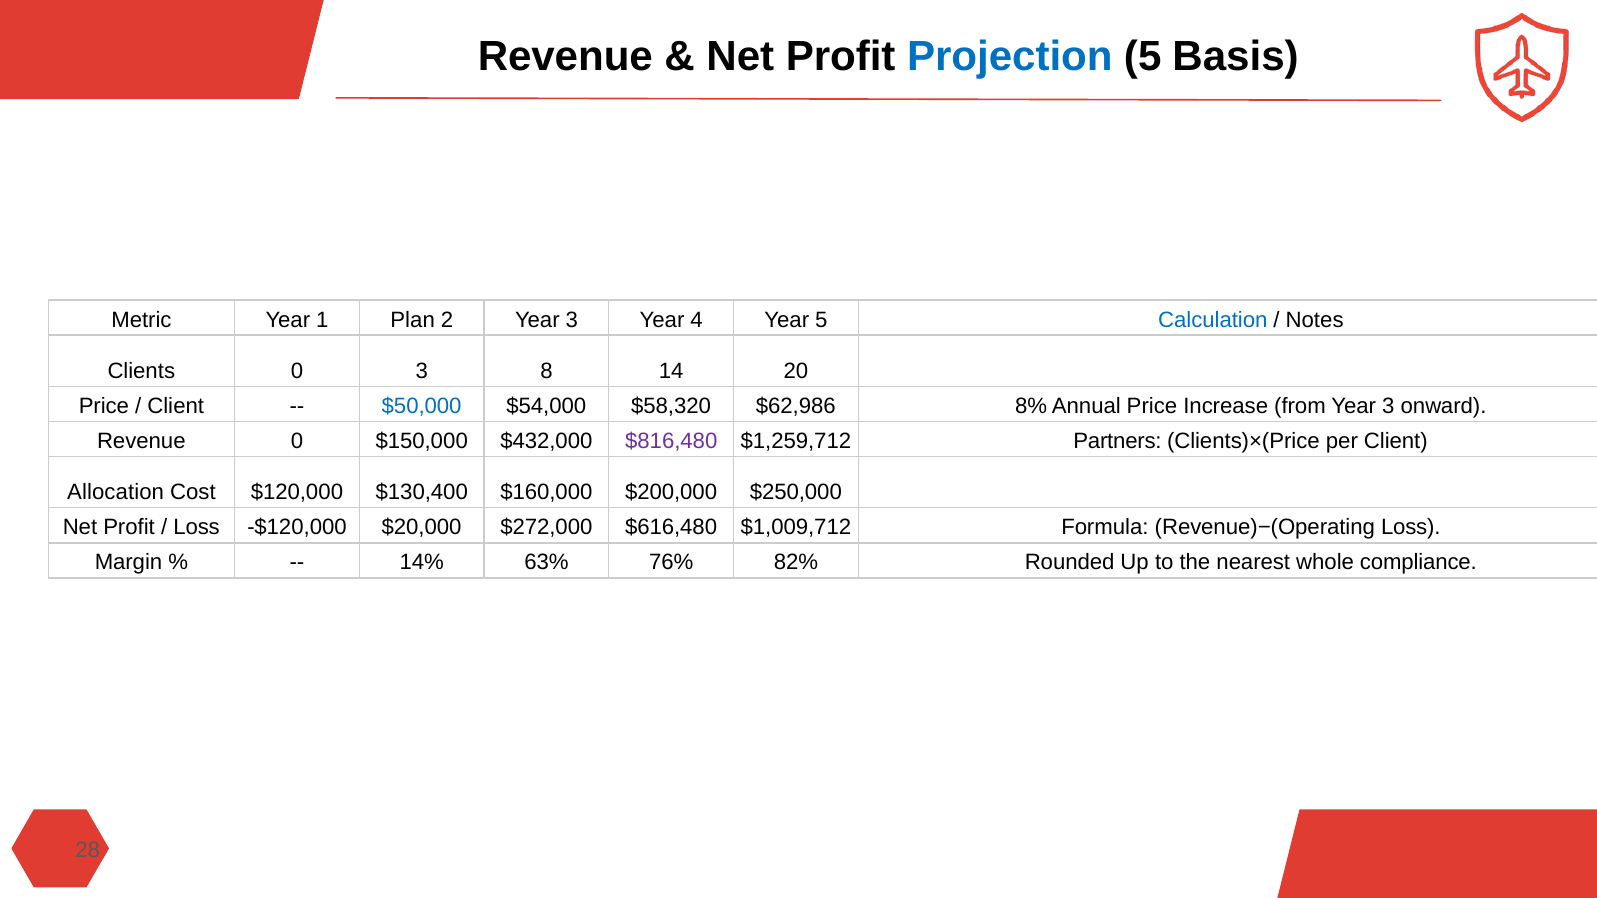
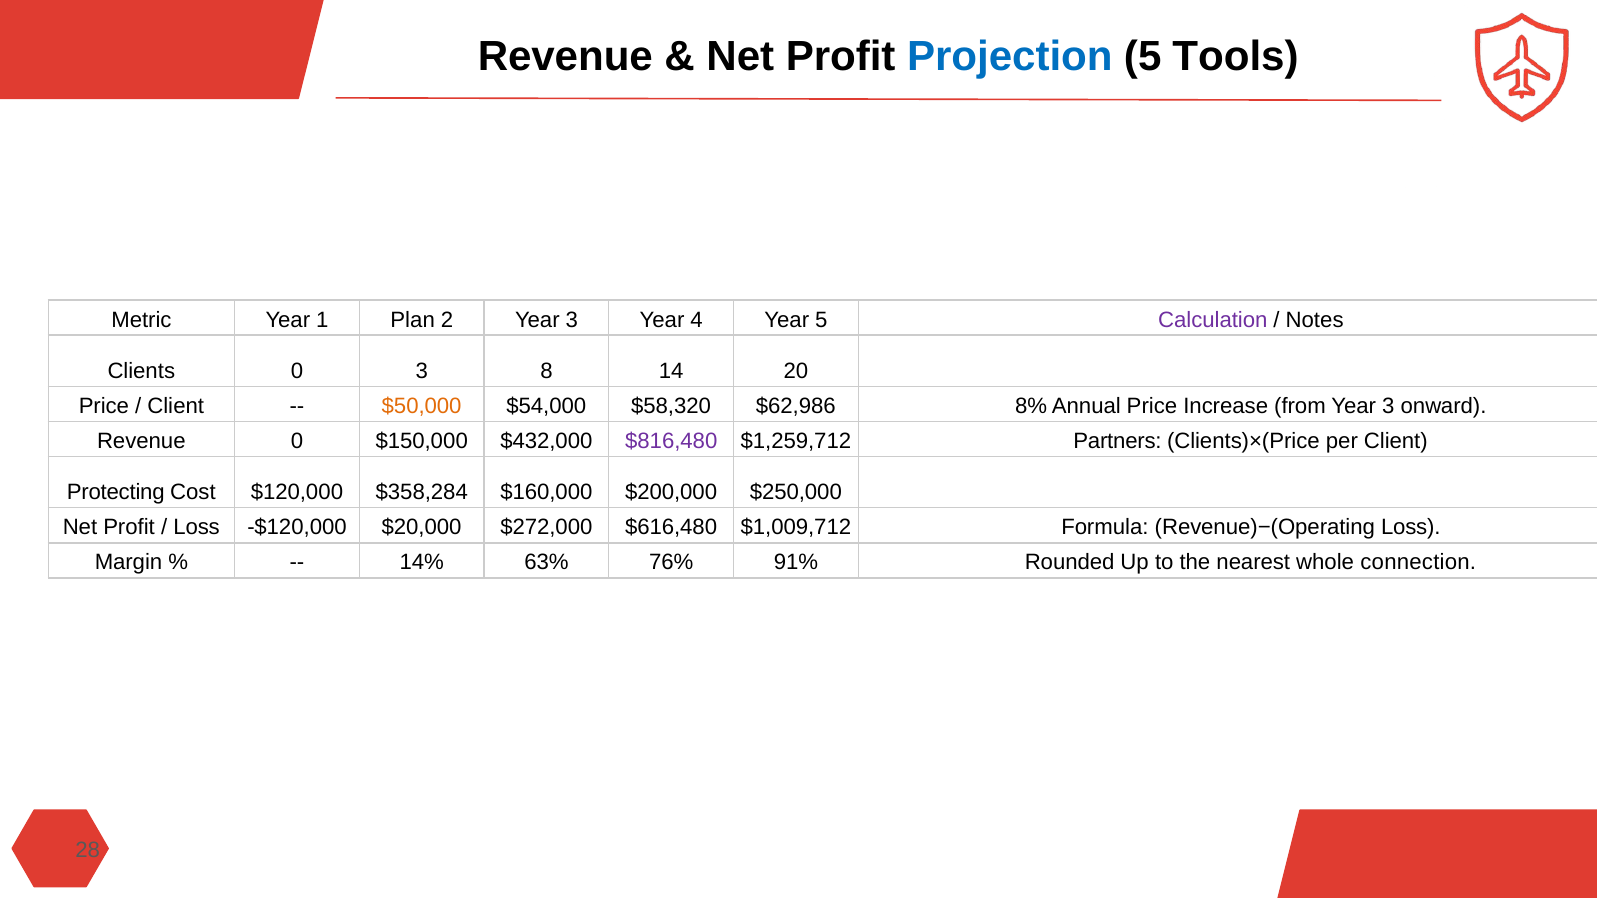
Basis: Basis -> Tools (1236, 57)
Calculation colour: blue -> purple (1213, 320)
$50,000 colour: blue -> orange (422, 406)
Allocation: Allocation -> Protecting (116, 493)
$130,400: $130,400 -> $358,284 (422, 493)
82%: 82% -> 91% (796, 563)
compliance: compliance -> connection (1418, 563)
